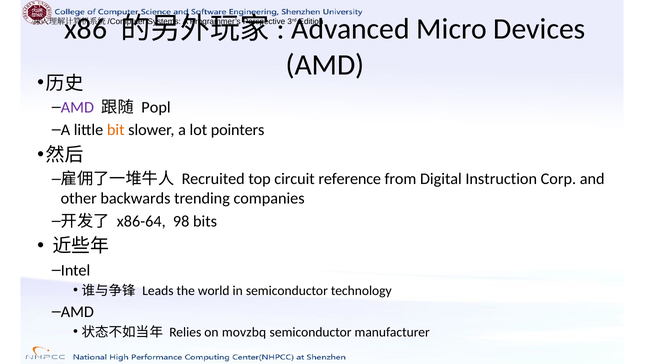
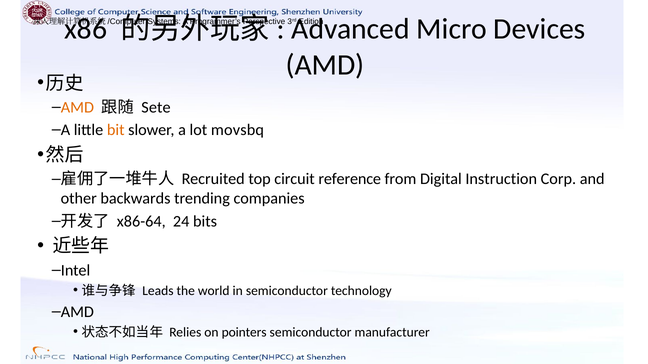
AMD colour: purple -> orange (77, 108)
Popl: Popl -> Sete (156, 108)
pointers: pointers -> movsbq (237, 130)
98: 98 -> 24 (181, 221)
movzbq: movzbq -> pointers (244, 333)
